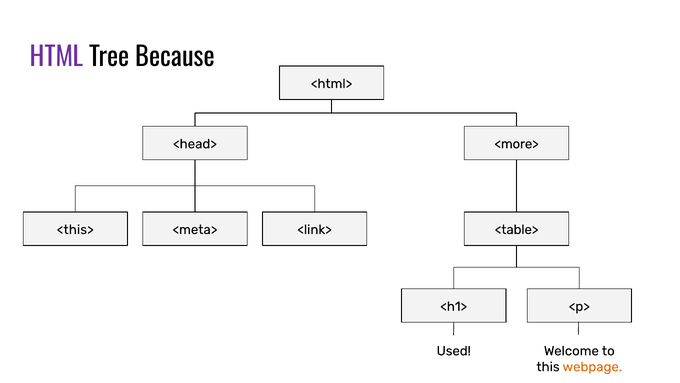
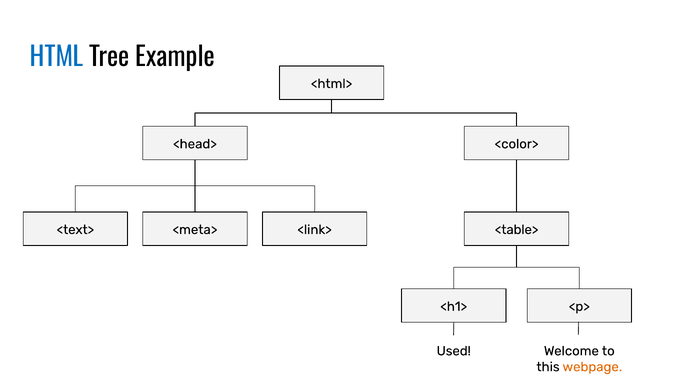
HTML colour: purple -> blue (57, 58)
Because: Because -> Example (175, 58)
<more>: <more> -> <color> (517, 144)
<this>: <this> -> <text> (75, 229)
